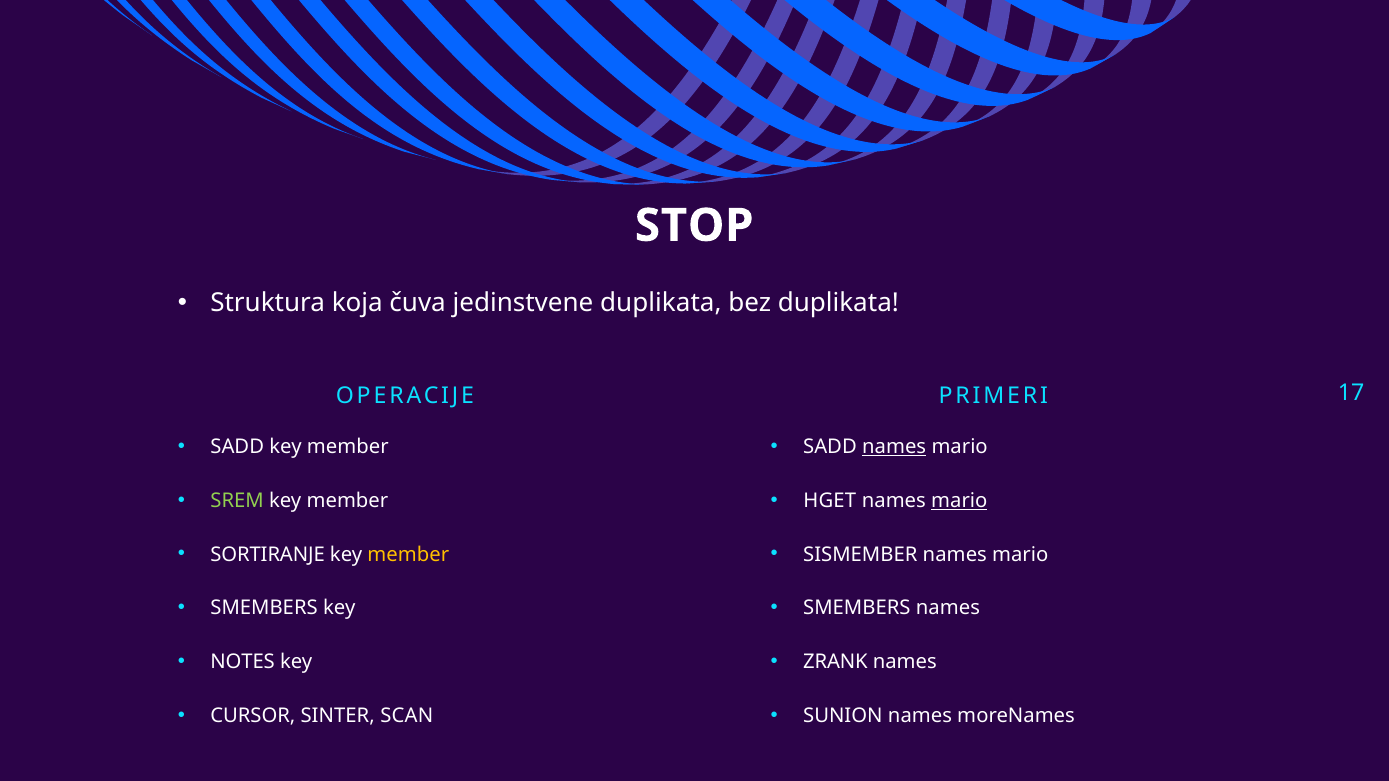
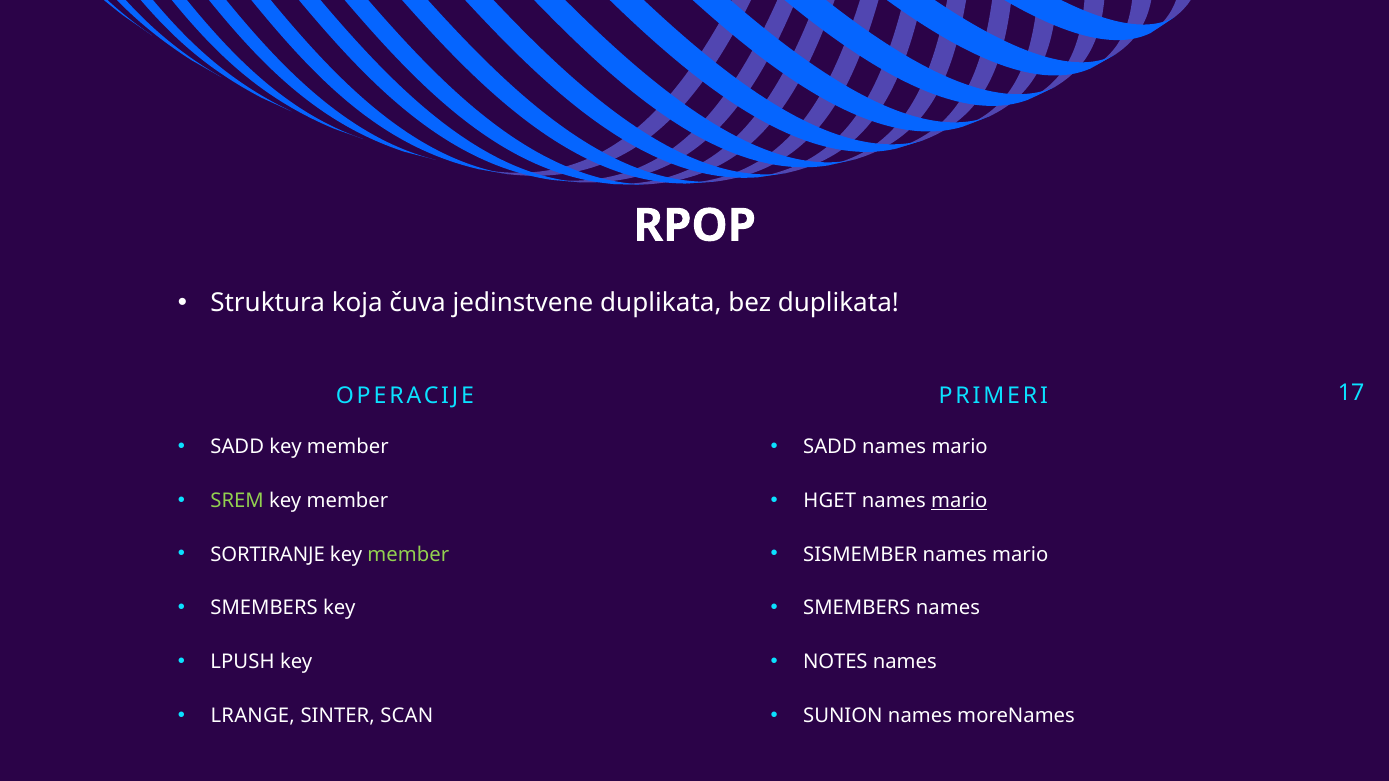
STOP: STOP -> RPOP (695, 226)
names underline: present -> none (894, 447)
member colour: yellow -> light green (408, 555)
NOTES: NOTES -> LPUSH (242, 662)
ZRANK: ZRANK -> NOTES (835, 662)
CURSOR: CURSOR -> LRANGE (253, 716)
